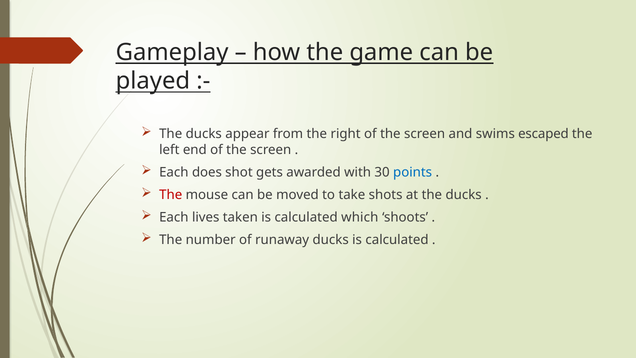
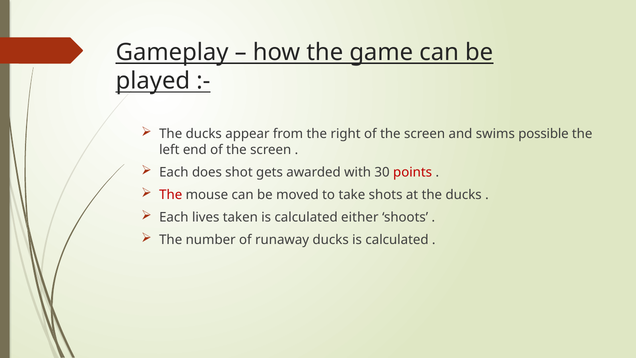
escaped: escaped -> possible (543, 134)
points colour: blue -> red (413, 172)
which: which -> either (360, 217)
